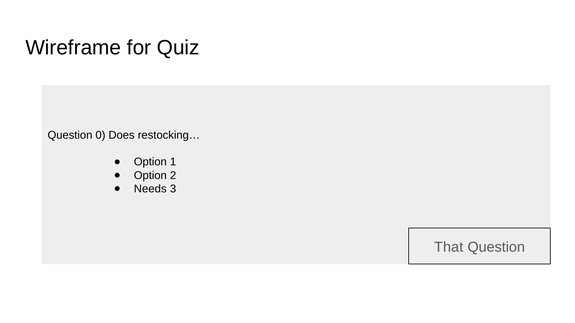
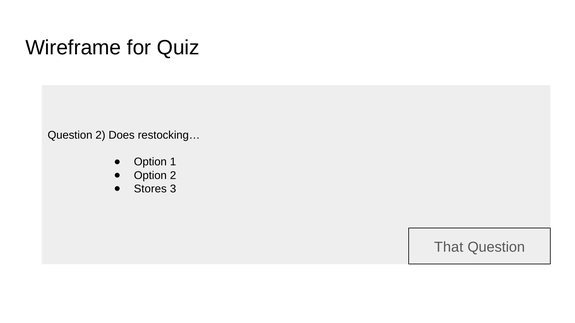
Question 0: 0 -> 2 (100, 135)
Needs: Needs -> Stores (150, 189)
